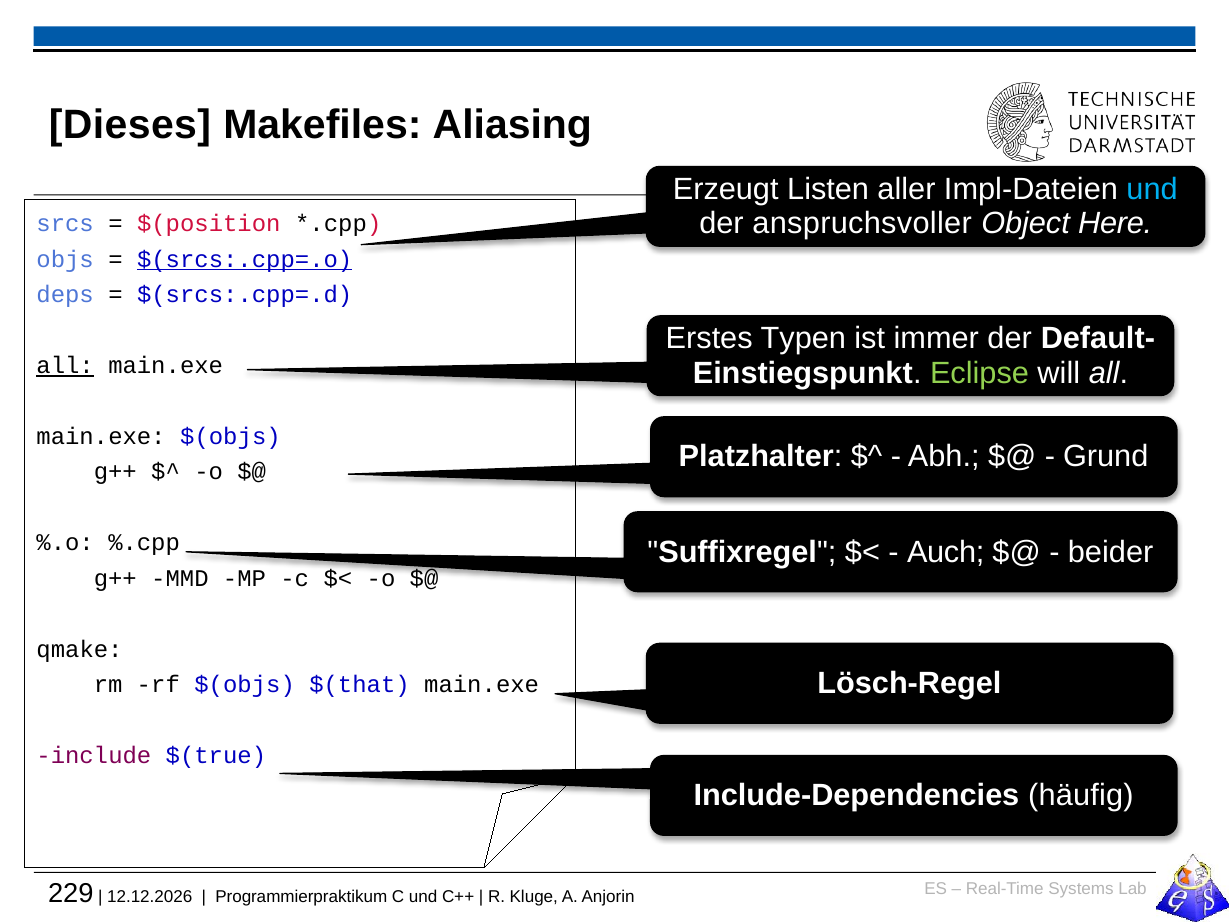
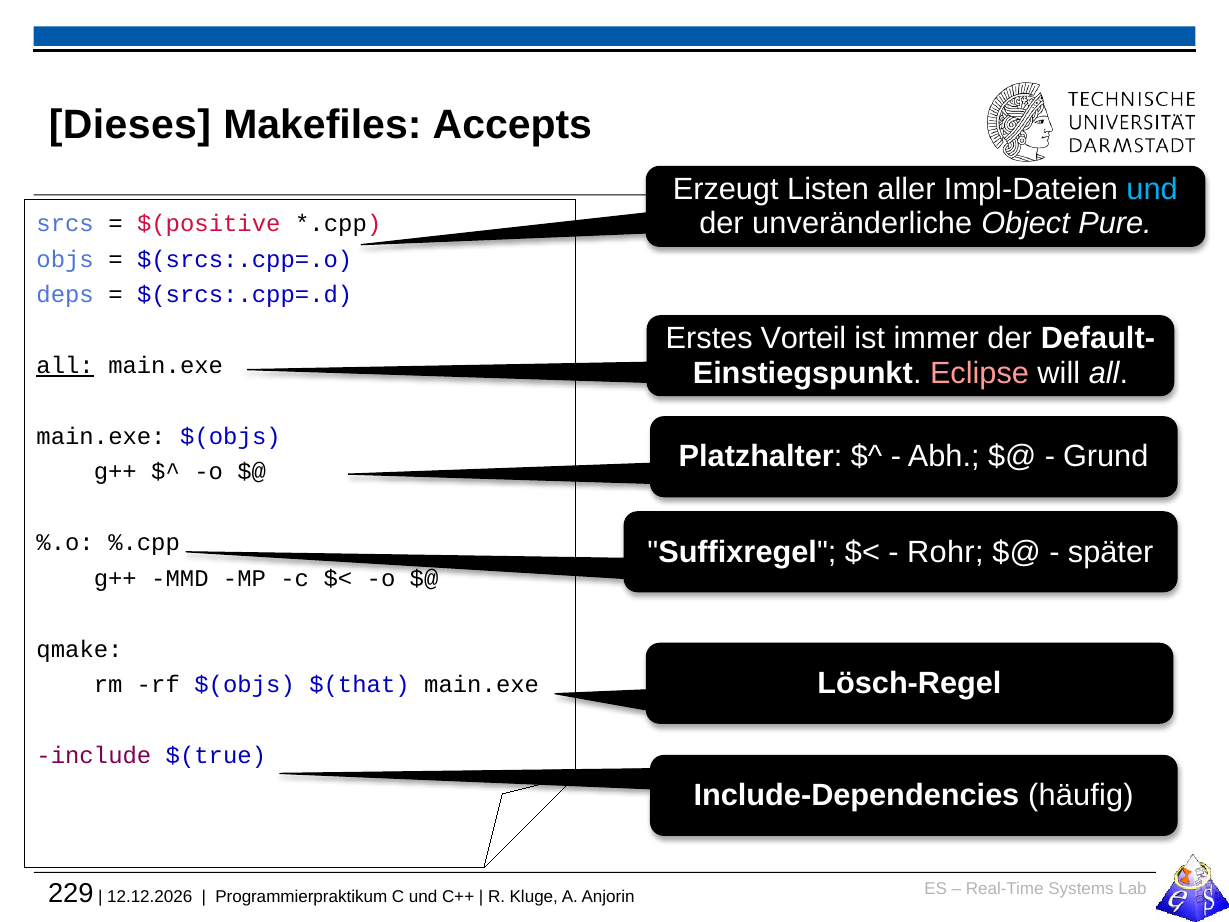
Aliasing: Aliasing -> Accepts (512, 125)
anspruchsvoller: anspruchsvoller -> unveränderliche (862, 224)
Here: Here -> Pure (1115, 224)
$(position: $(position -> $(positive (209, 224)
$(srcs:.cpp=.o underline: present -> none (245, 259)
Typen: Typen -> Vorteil (803, 339)
Eclipse colour: light green -> pink (979, 373)
Auch: Auch -> Rohr (945, 552)
beider: beider -> später (1111, 552)
